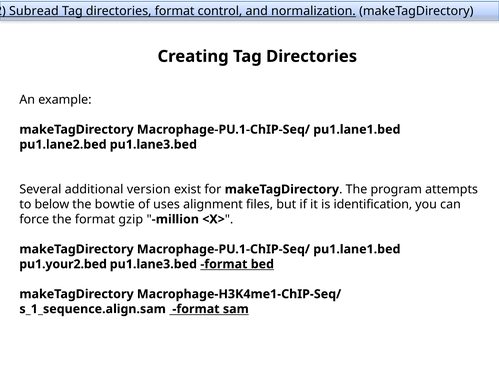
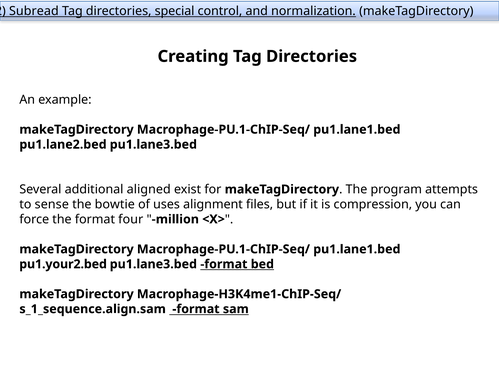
directories format: format -> special (175, 11)
version: version -> aligned (149, 189)
below: below -> sense (52, 204)
identification: identification -> compression (373, 204)
gzip: gzip -> four (131, 219)
